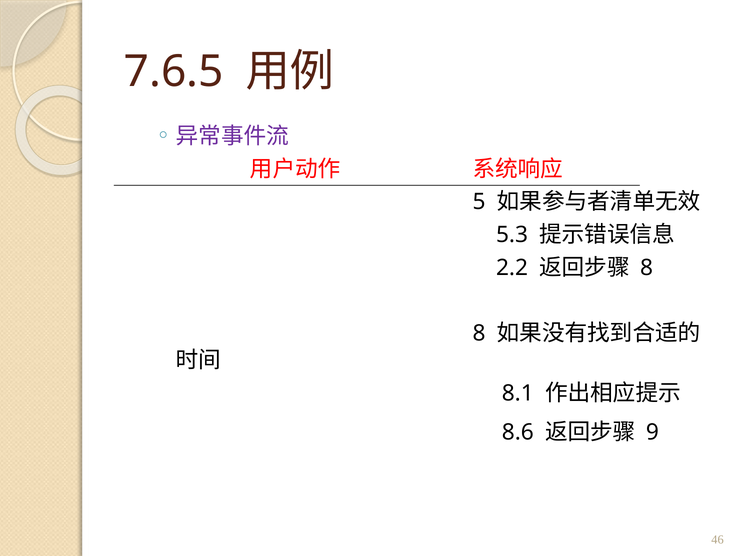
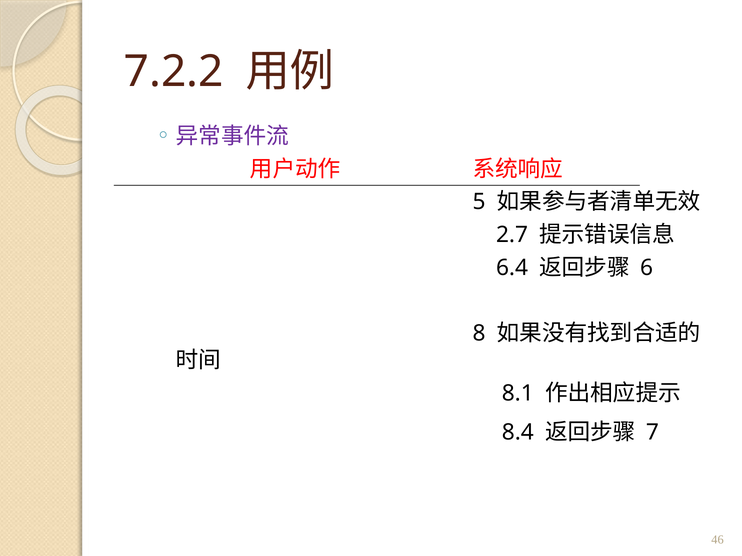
7.6.5: 7.6.5 -> 7.2.2 (174, 72)
5.3: 5.3 -> 2.7 (512, 235)
2.2: 2.2 -> 6.4 (512, 268)
8: 8 -> 6 (647, 268)
8.6: 8.6 -> 8.4 (518, 433)
9: 9 -> 7 (652, 433)
